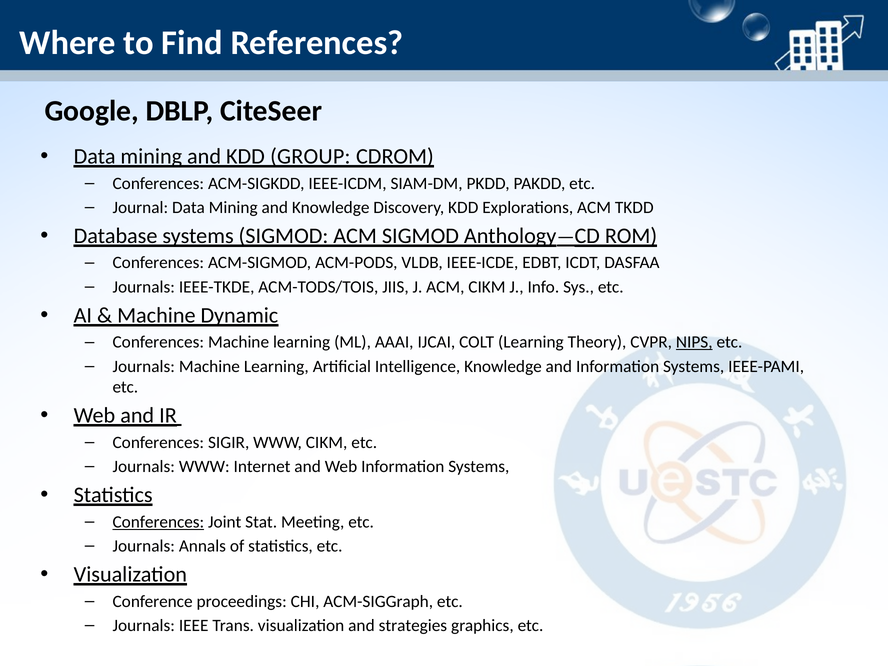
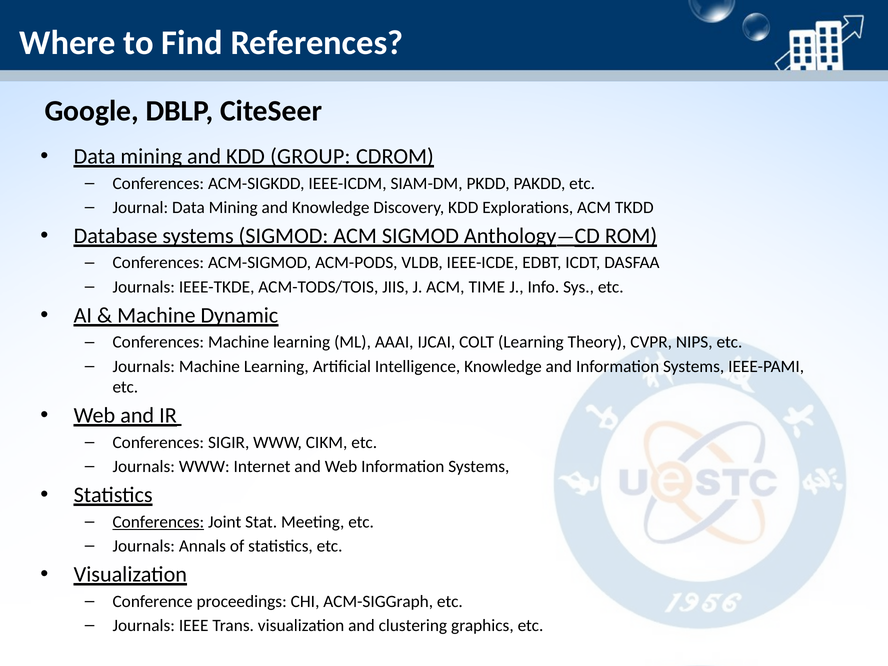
ACM CIKM: CIKM -> TIME (487, 287)
NIPS underline: present -> none (694, 342)
strategies: strategies -> clustering (413, 626)
